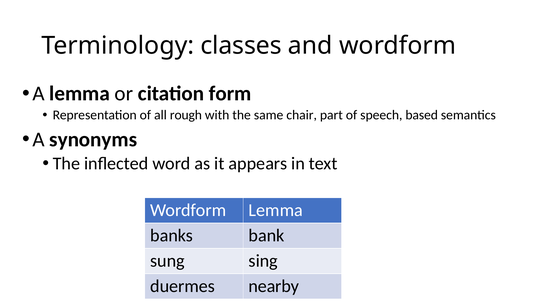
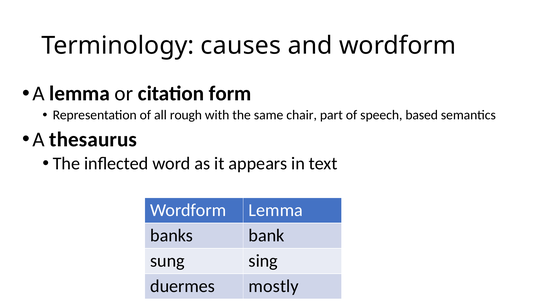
classes: classes -> causes (241, 46)
synonyms: synonyms -> thesaurus (93, 140)
nearby: nearby -> mostly (274, 287)
